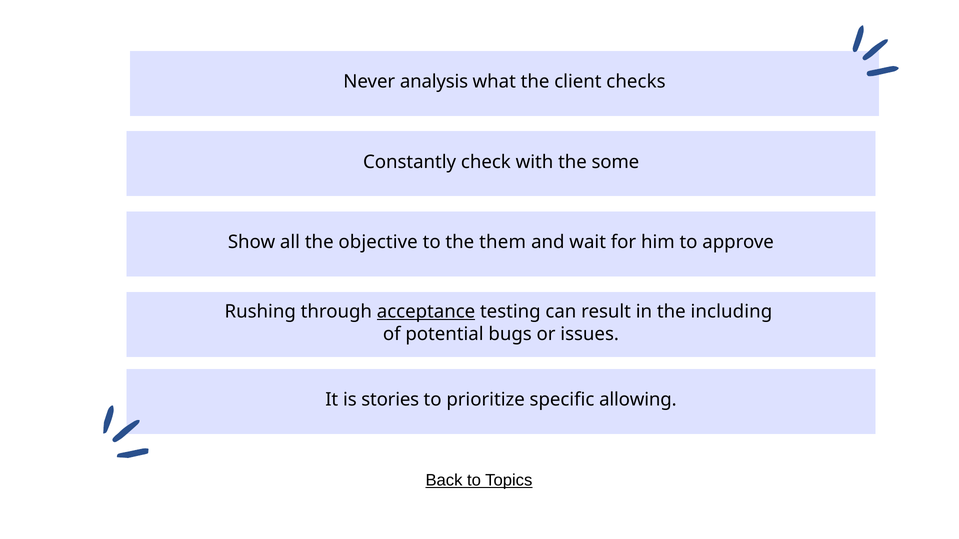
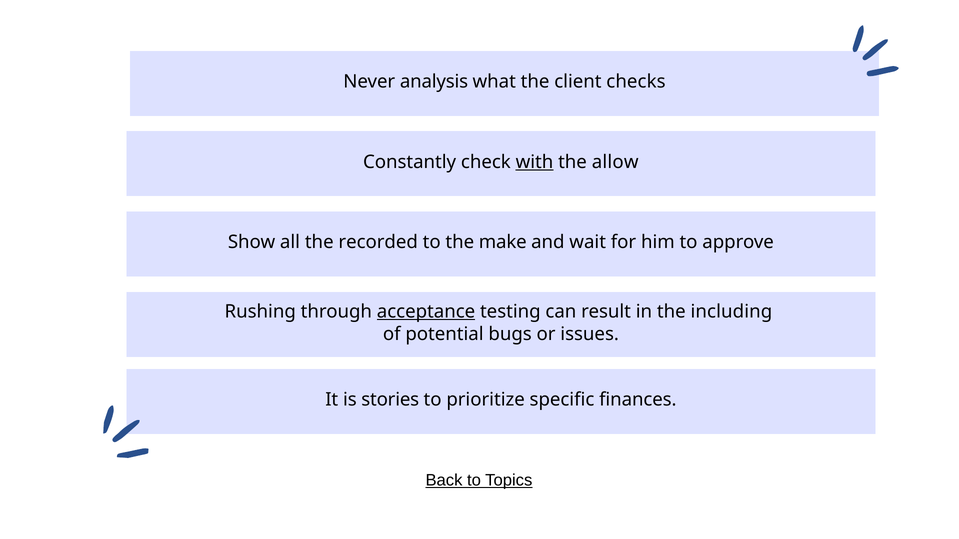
with underline: none -> present (534, 162)
some: some -> allow (615, 162)
objective: objective -> recorded (378, 243)
them: them -> make (503, 243)
allowing: allowing -> finances (638, 400)
